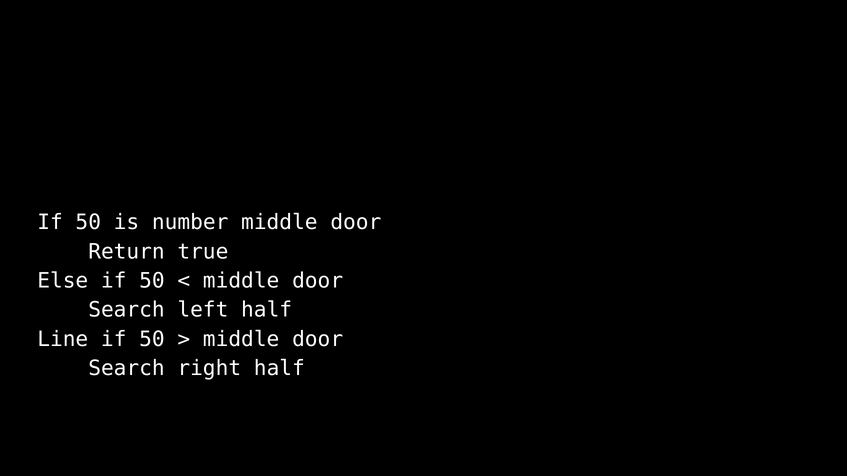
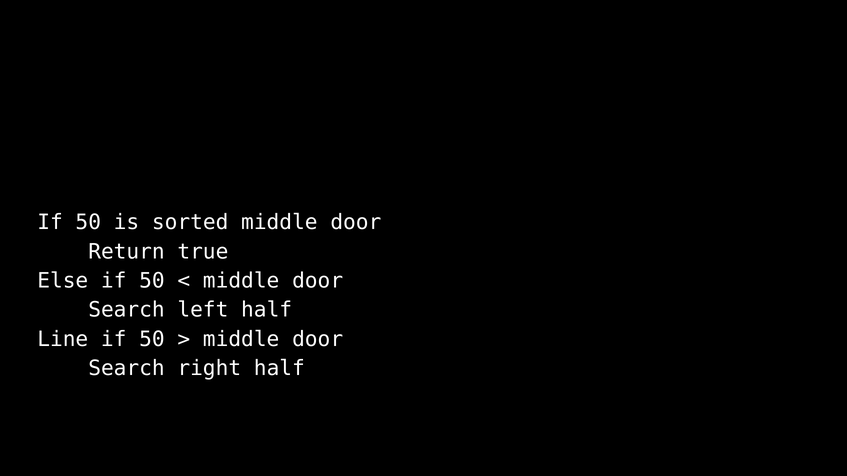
number: number -> sorted (190, 223)
